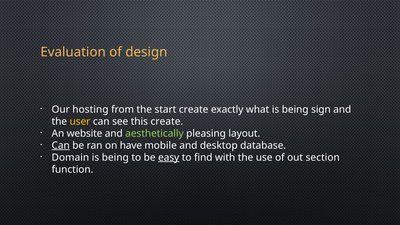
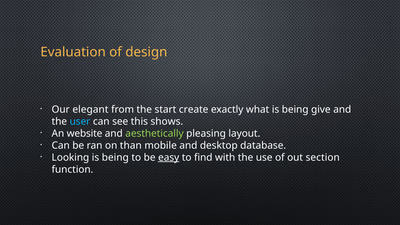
hosting: hosting -> elegant (90, 109)
sign: sign -> give (321, 109)
user colour: yellow -> light blue (80, 121)
this create: create -> shows (167, 121)
Can underline: present -> none (61, 145)
have: have -> than (131, 145)
Domain: Domain -> Looking (70, 157)
